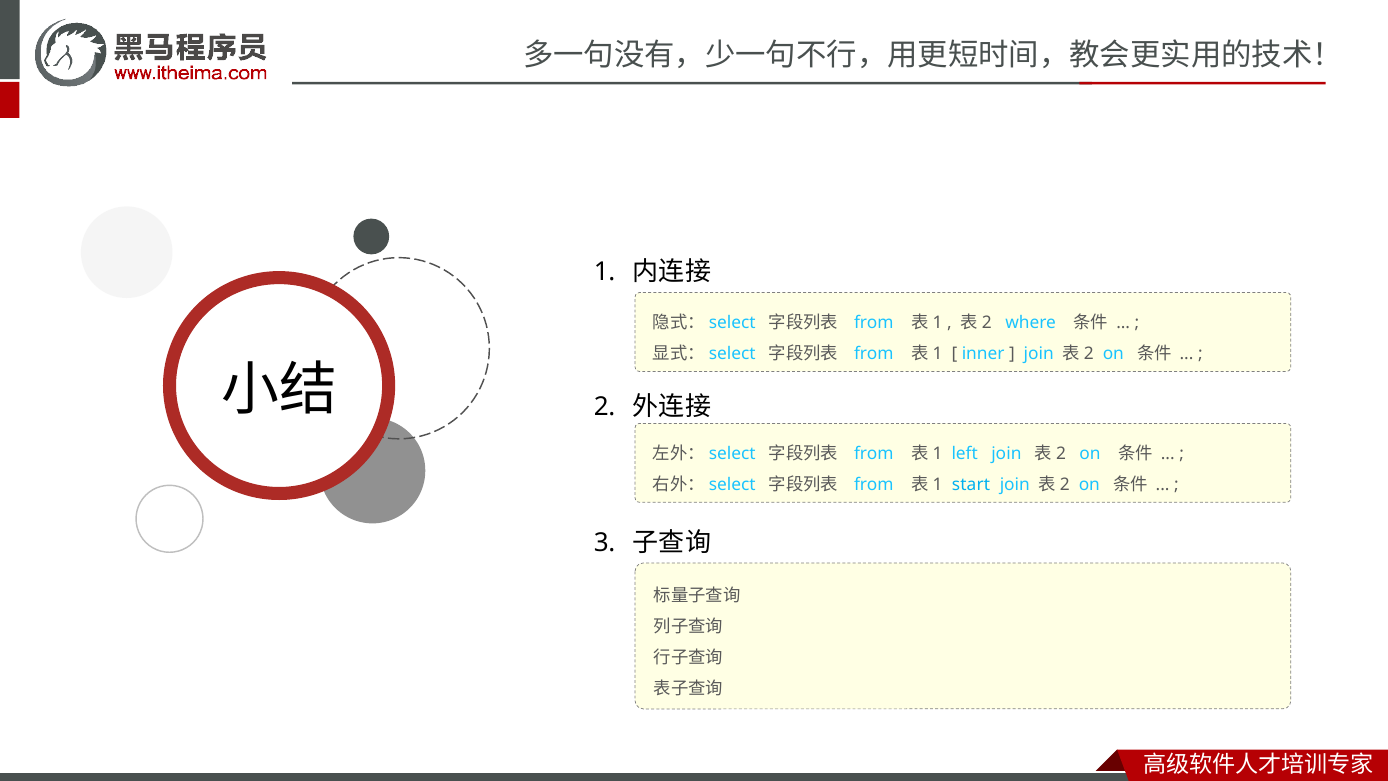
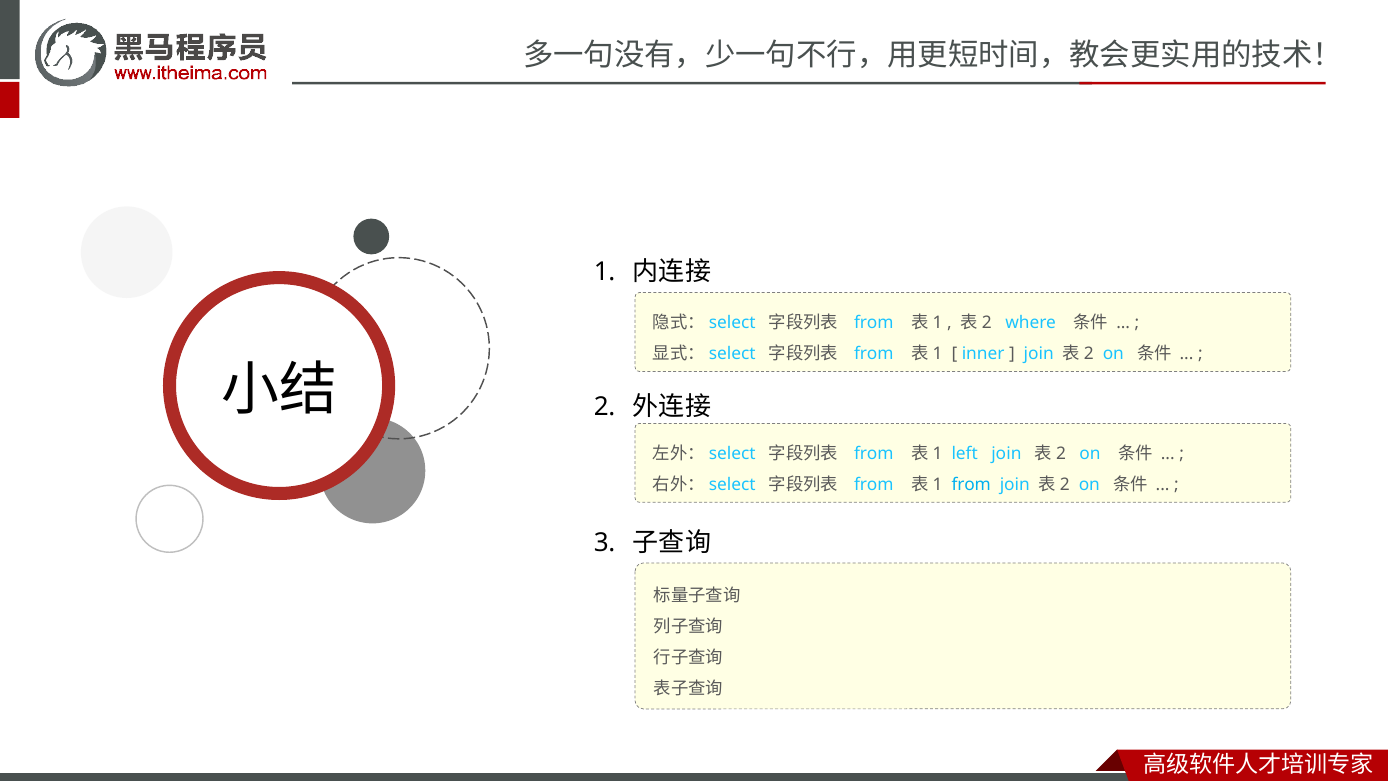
start: start -> from (971, 485)
